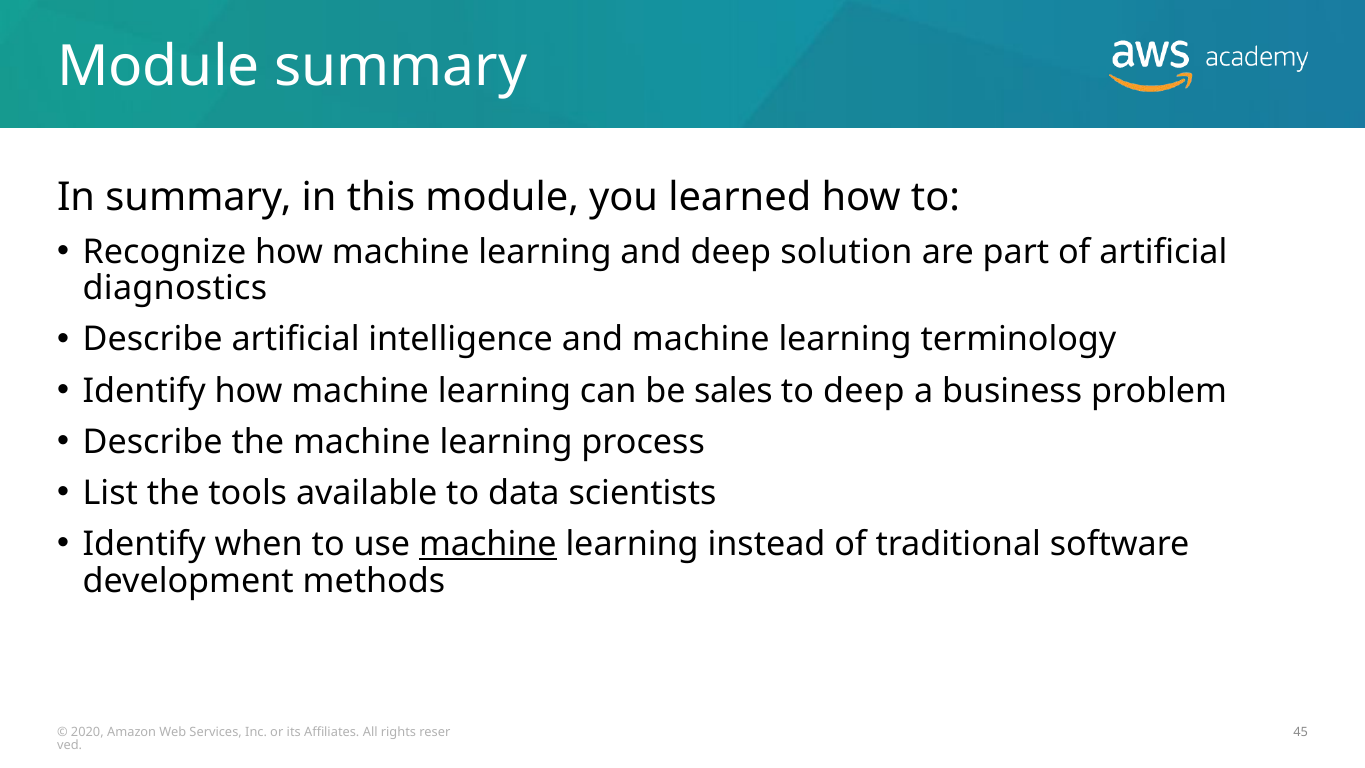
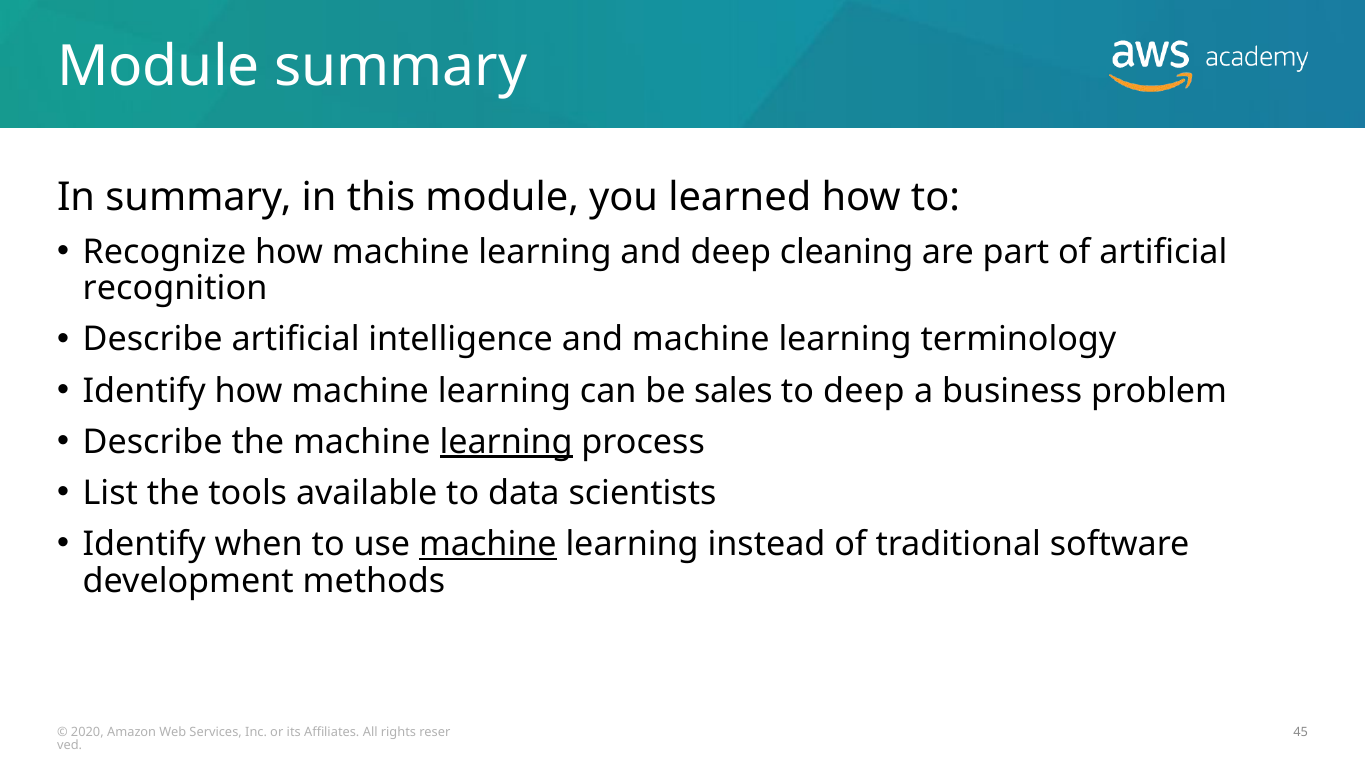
solution: solution -> cleaning (847, 252)
diagnostics: diagnostics -> recognition (175, 289)
learning underline: none -> present (506, 442)
